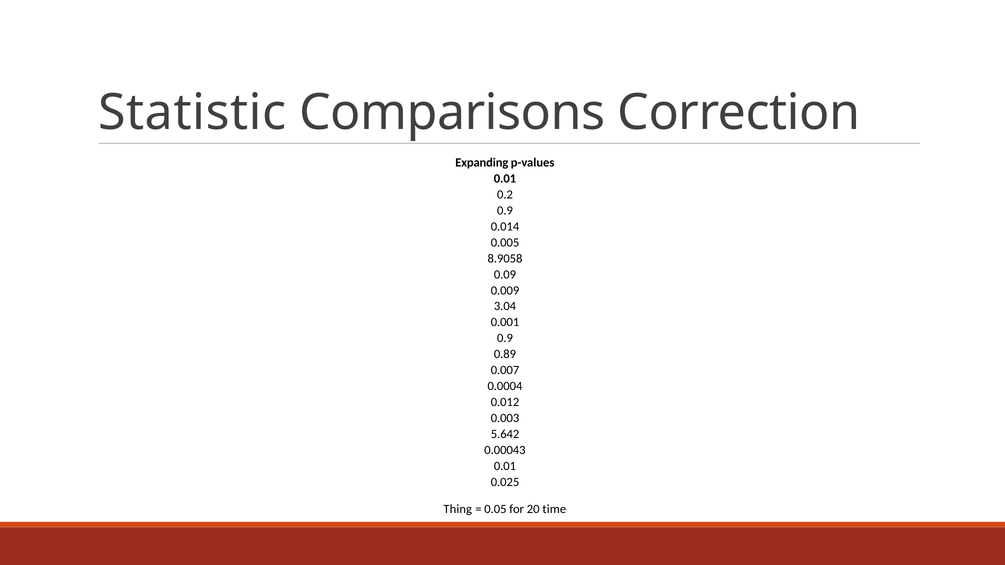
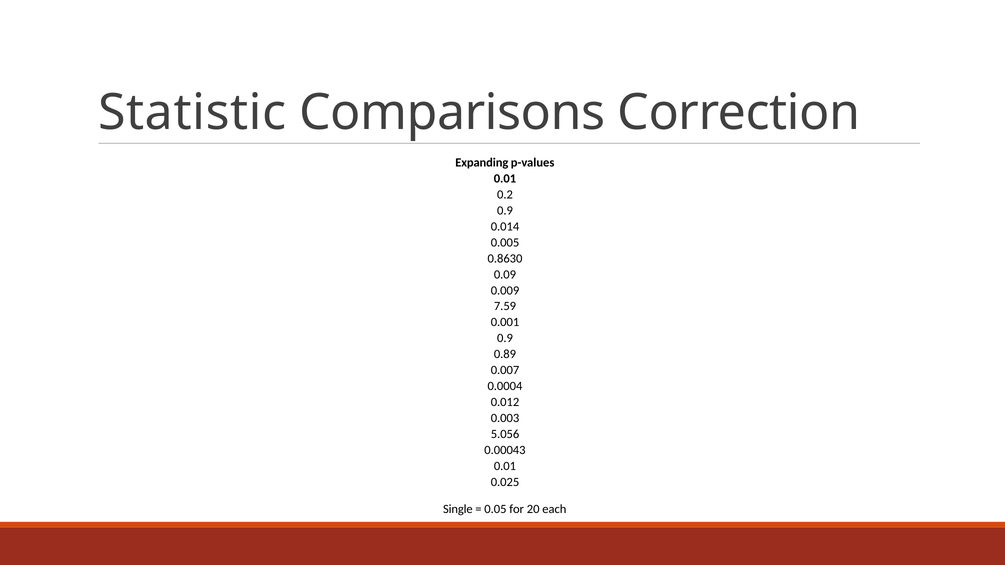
8.9058: 8.9058 -> 0.8630 (505, 259)
3.04: 3.04 -> 7.59 (505, 307)
5.642: 5.642 -> 5.056 (505, 434)
Thing: Thing -> Single (458, 509)
time: time -> each (554, 509)
